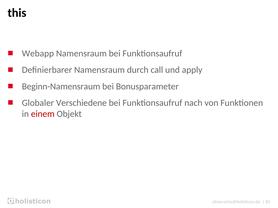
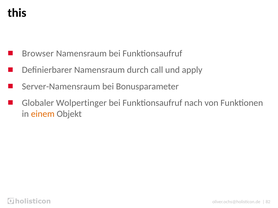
Webapp: Webapp -> Browser (38, 54)
Beginn-Namensraum: Beginn-Namensraum -> Server-Namensraum (61, 87)
Verschiedene: Verschiedene -> Wolpertinger (81, 103)
einem colour: red -> orange (43, 114)
